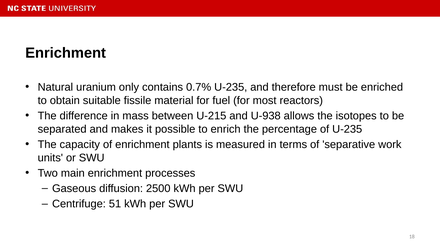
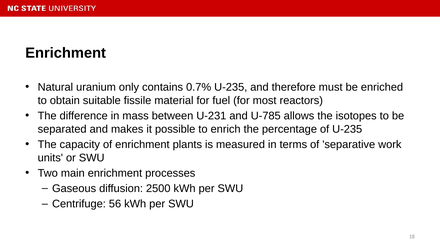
U-215: U-215 -> U-231 (211, 116)
U-938: U-938 -> U-785 (266, 116)
51: 51 -> 56 (115, 204)
